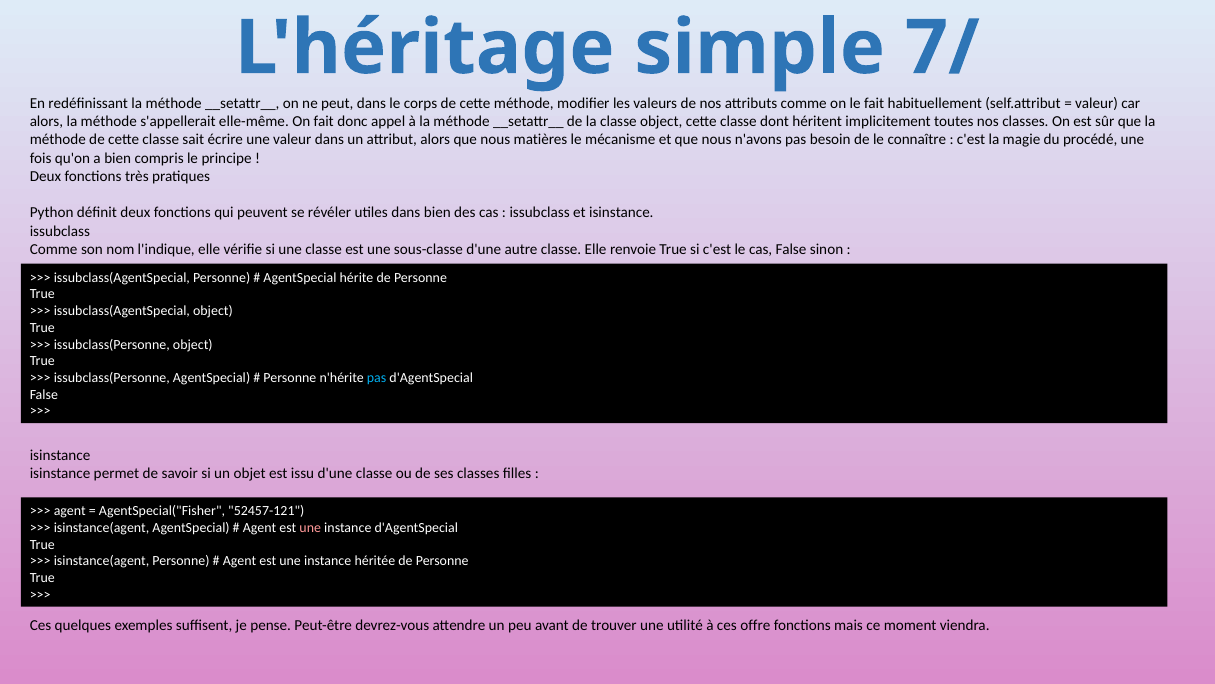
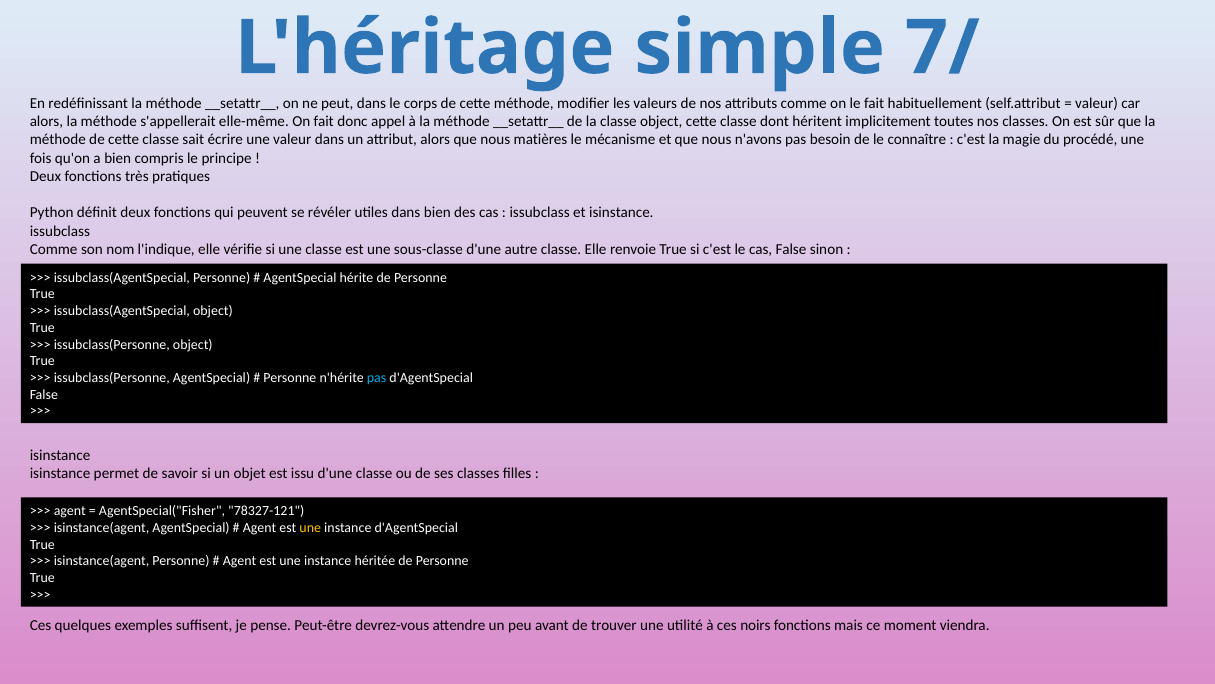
52457-121: 52457-121 -> 78327-121 (266, 511)
une colour: pink -> yellow (310, 527)
offre: offre -> noirs (755, 625)
